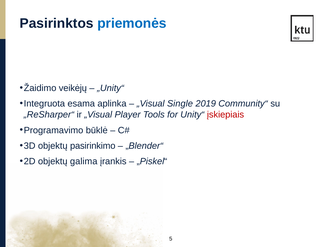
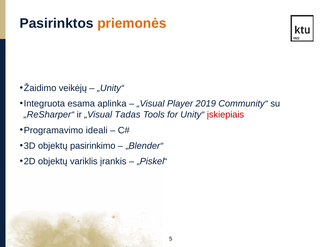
priemonės colour: blue -> orange (132, 23)
Single: Single -> Player (180, 104)
Player: Player -> Tadas (128, 115)
būklė: būklė -> ideali (97, 130)
galima: galima -> variklis (84, 161)
